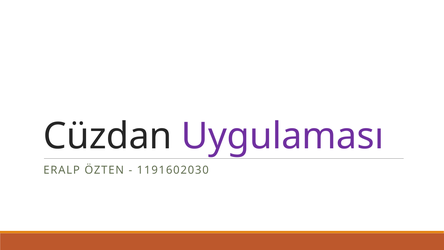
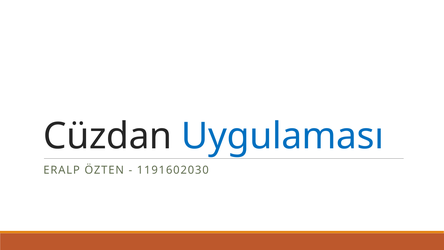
Uygulaması colour: purple -> blue (283, 136)
